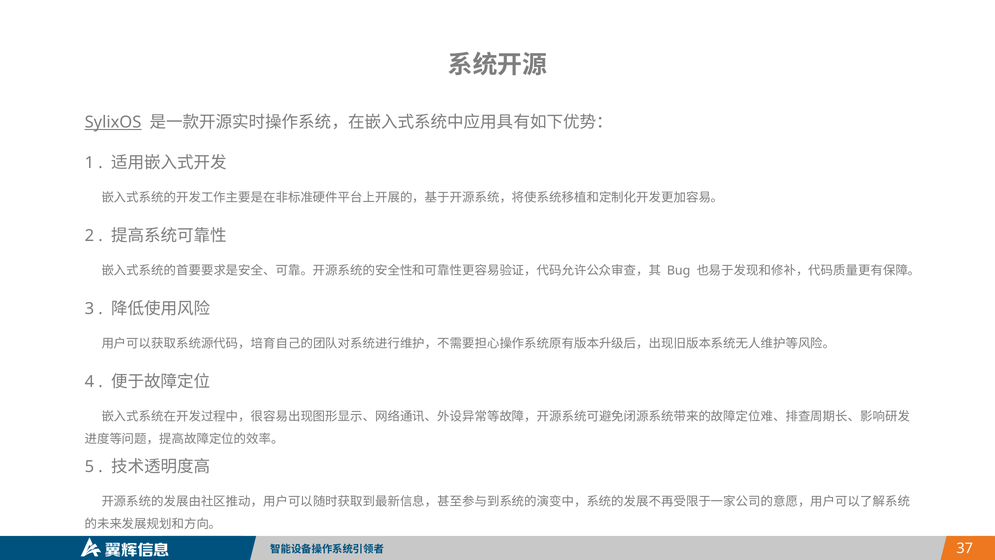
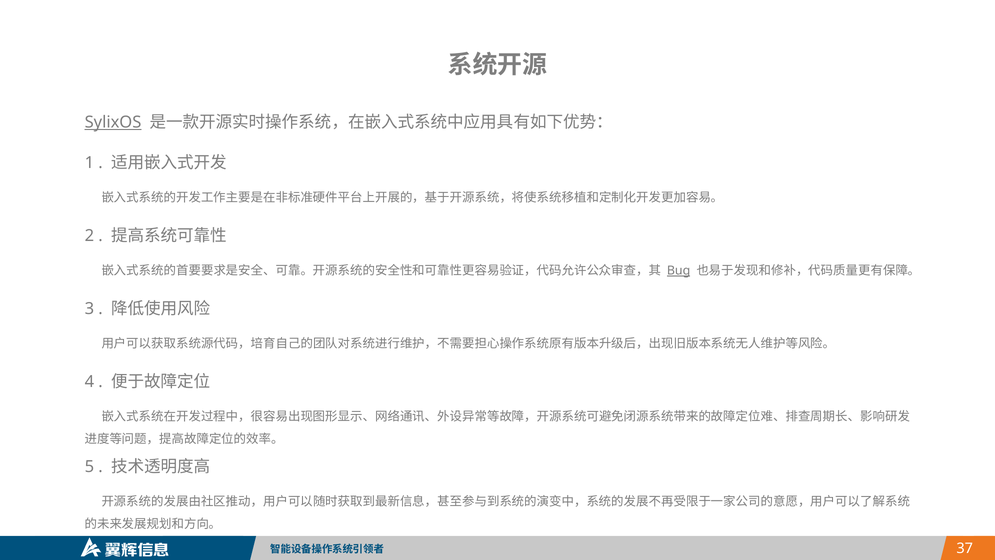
Bug underline: none -> present (679, 270)
